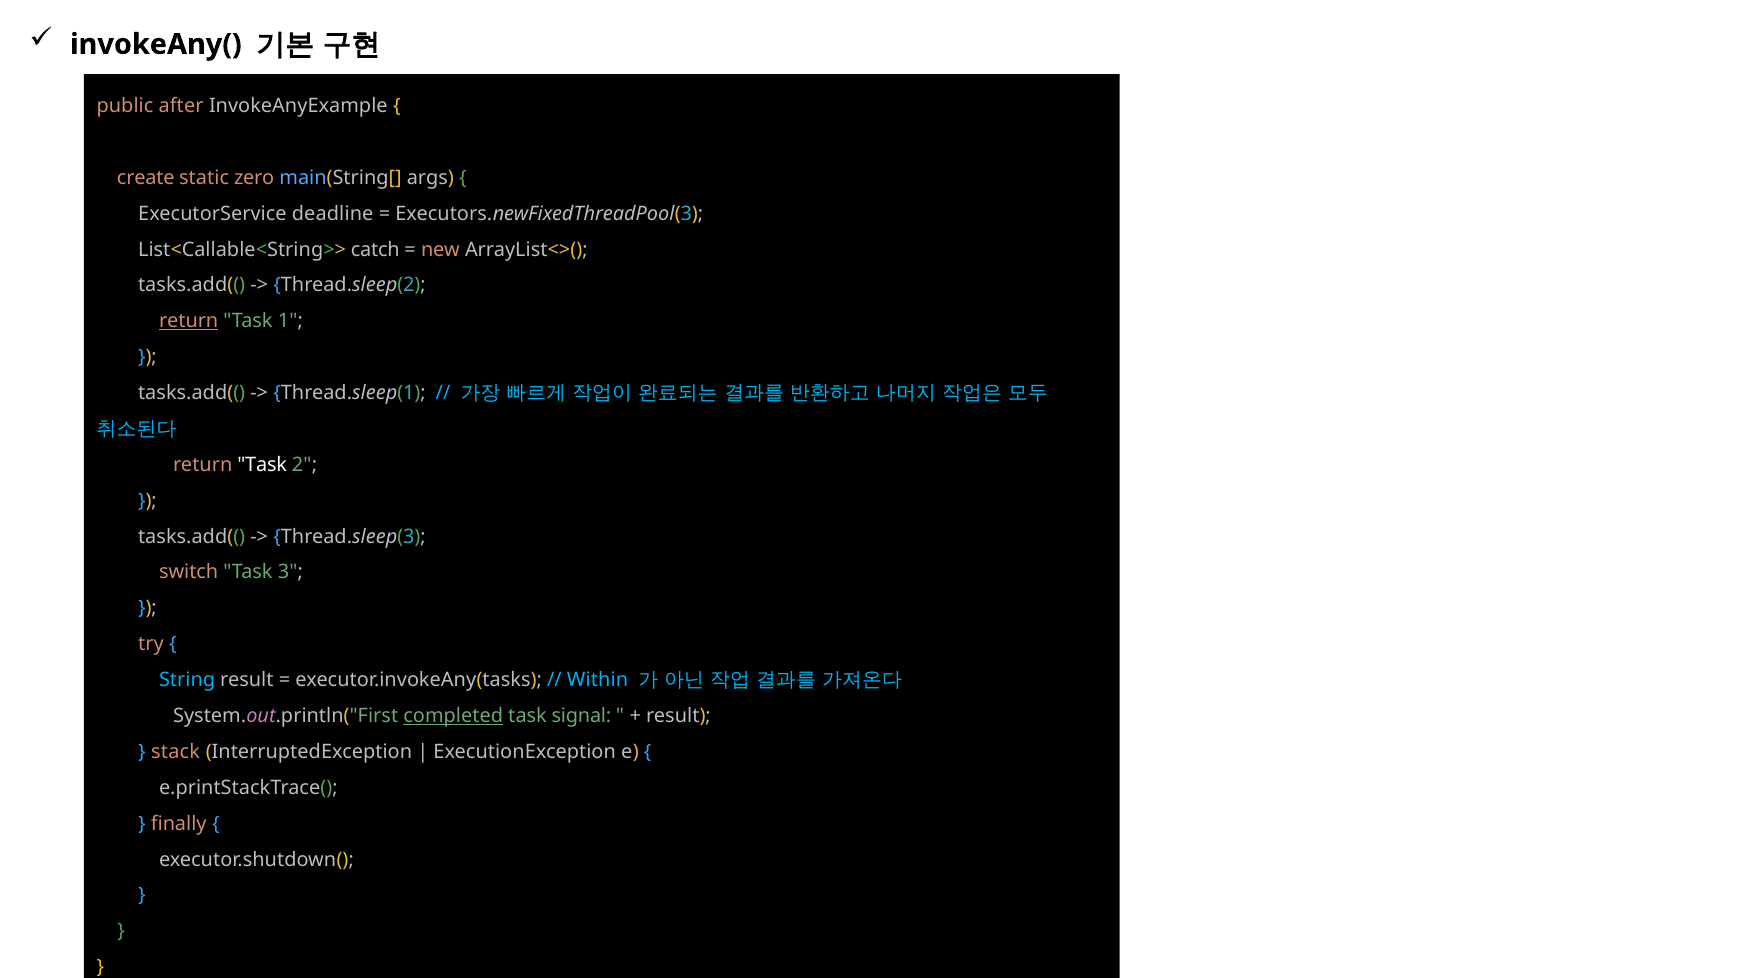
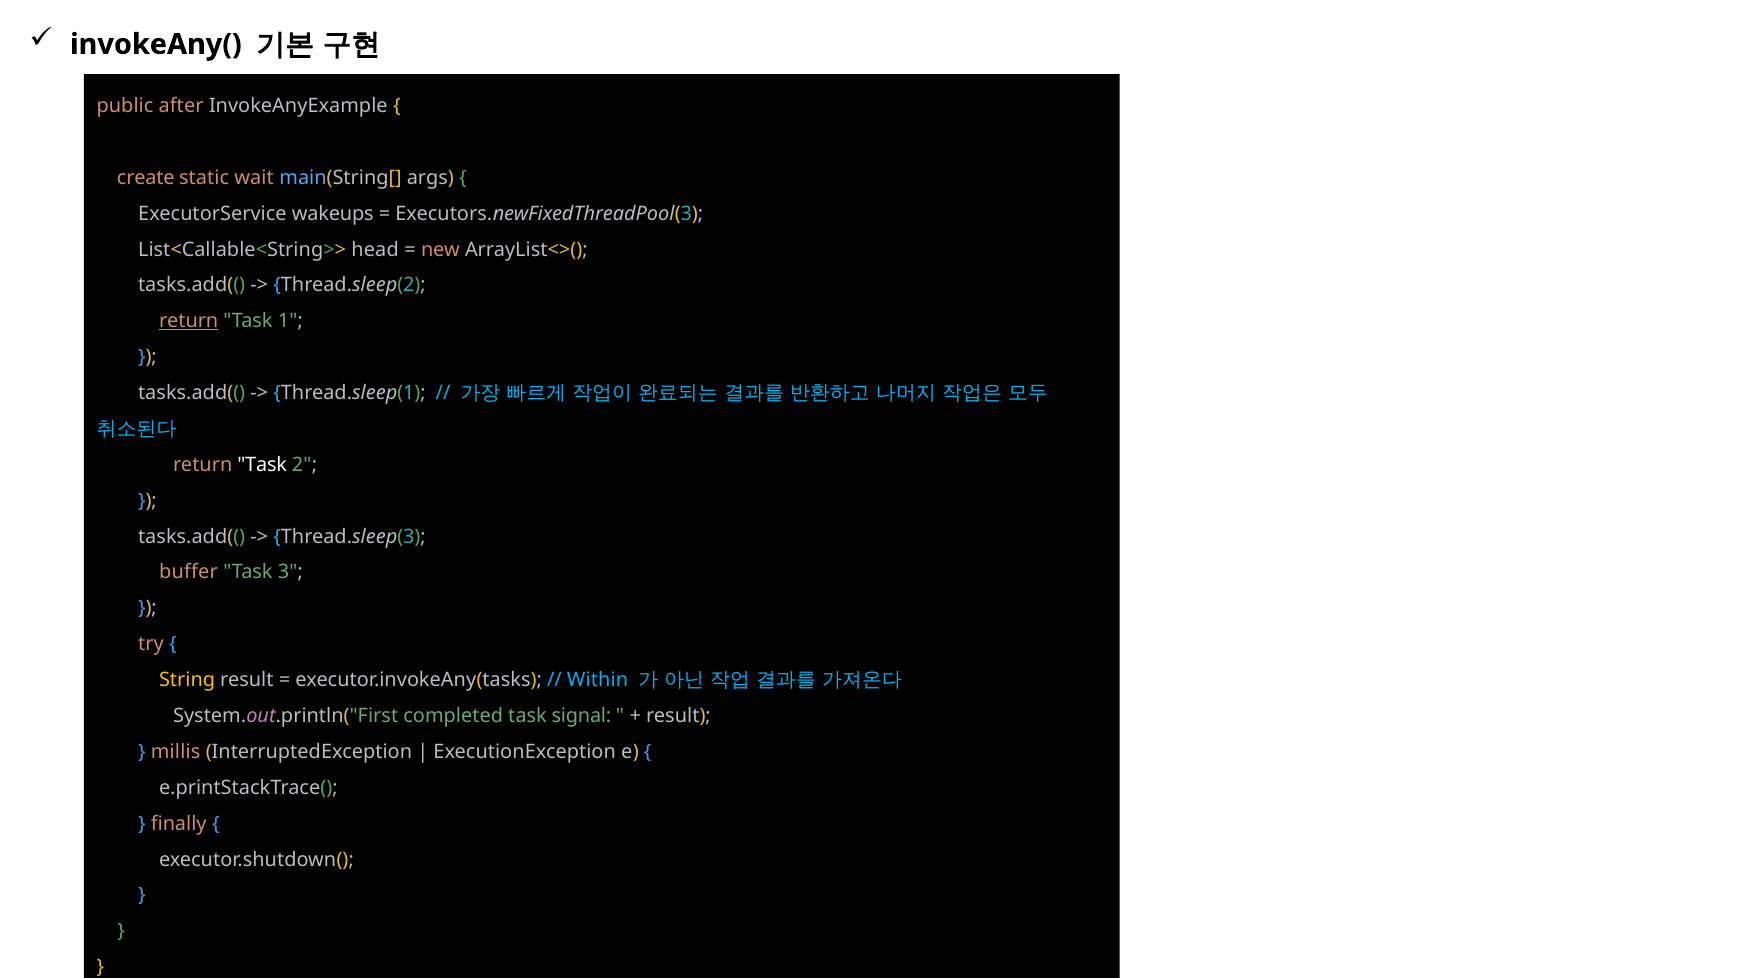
zero: zero -> wait (254, 178)
deadline: deadline -> wakeups (333, 213)
catch: catch -> head (375, 249)
switch: switch -> buffer (189, 572)
String colour: light blue -> yellow (187, 680)
completed underline: present -> none (453, 716)
stack: stack -> millis (176, 752)
